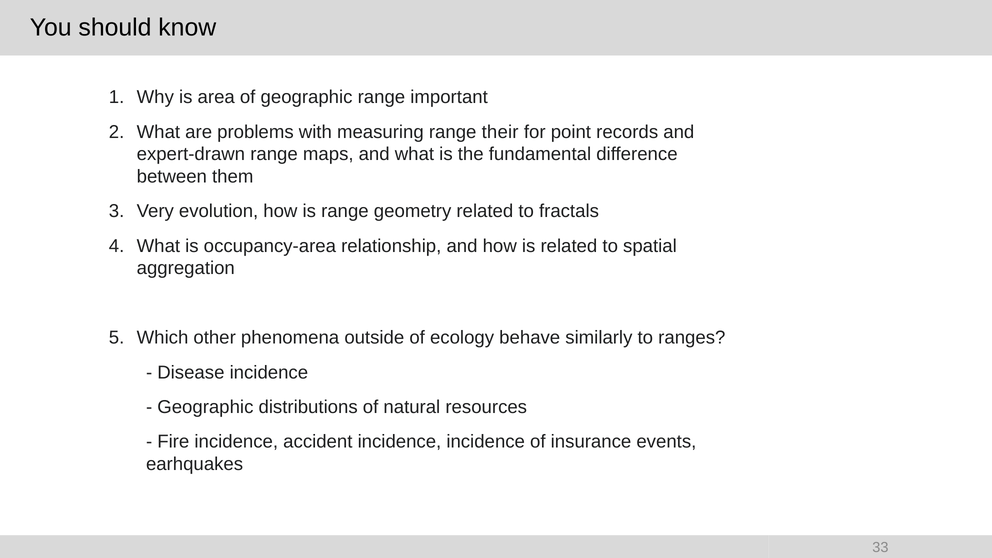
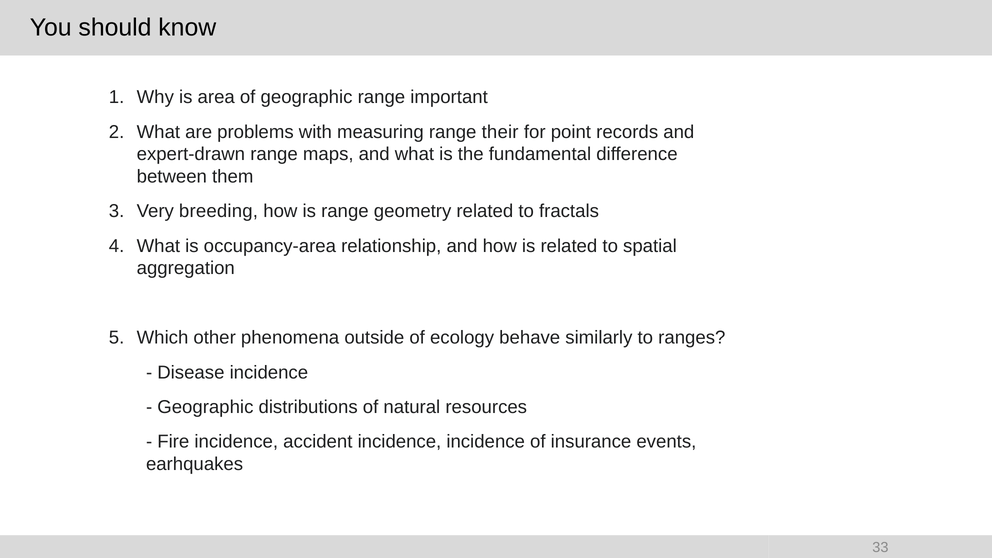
evolution: evolution -> breeding (218, 211)
